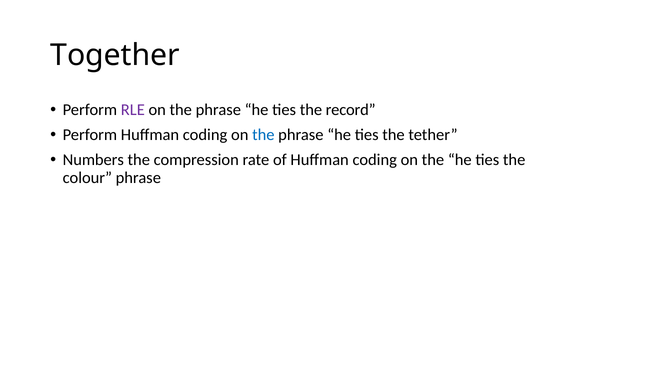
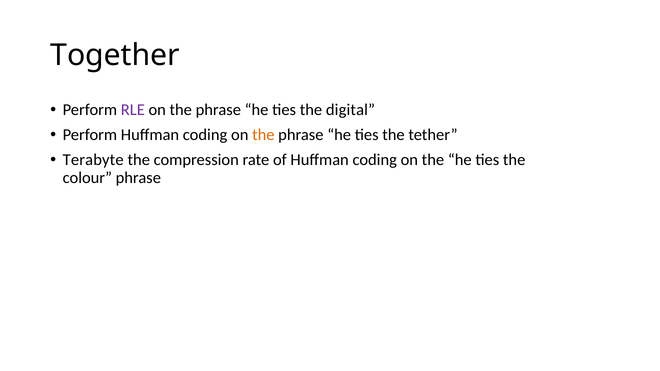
record: record -> digital (350, 110)
the colour: blue -> orange (263, 135)
Numbers: Numbers -> Terabyte (93, 160)
